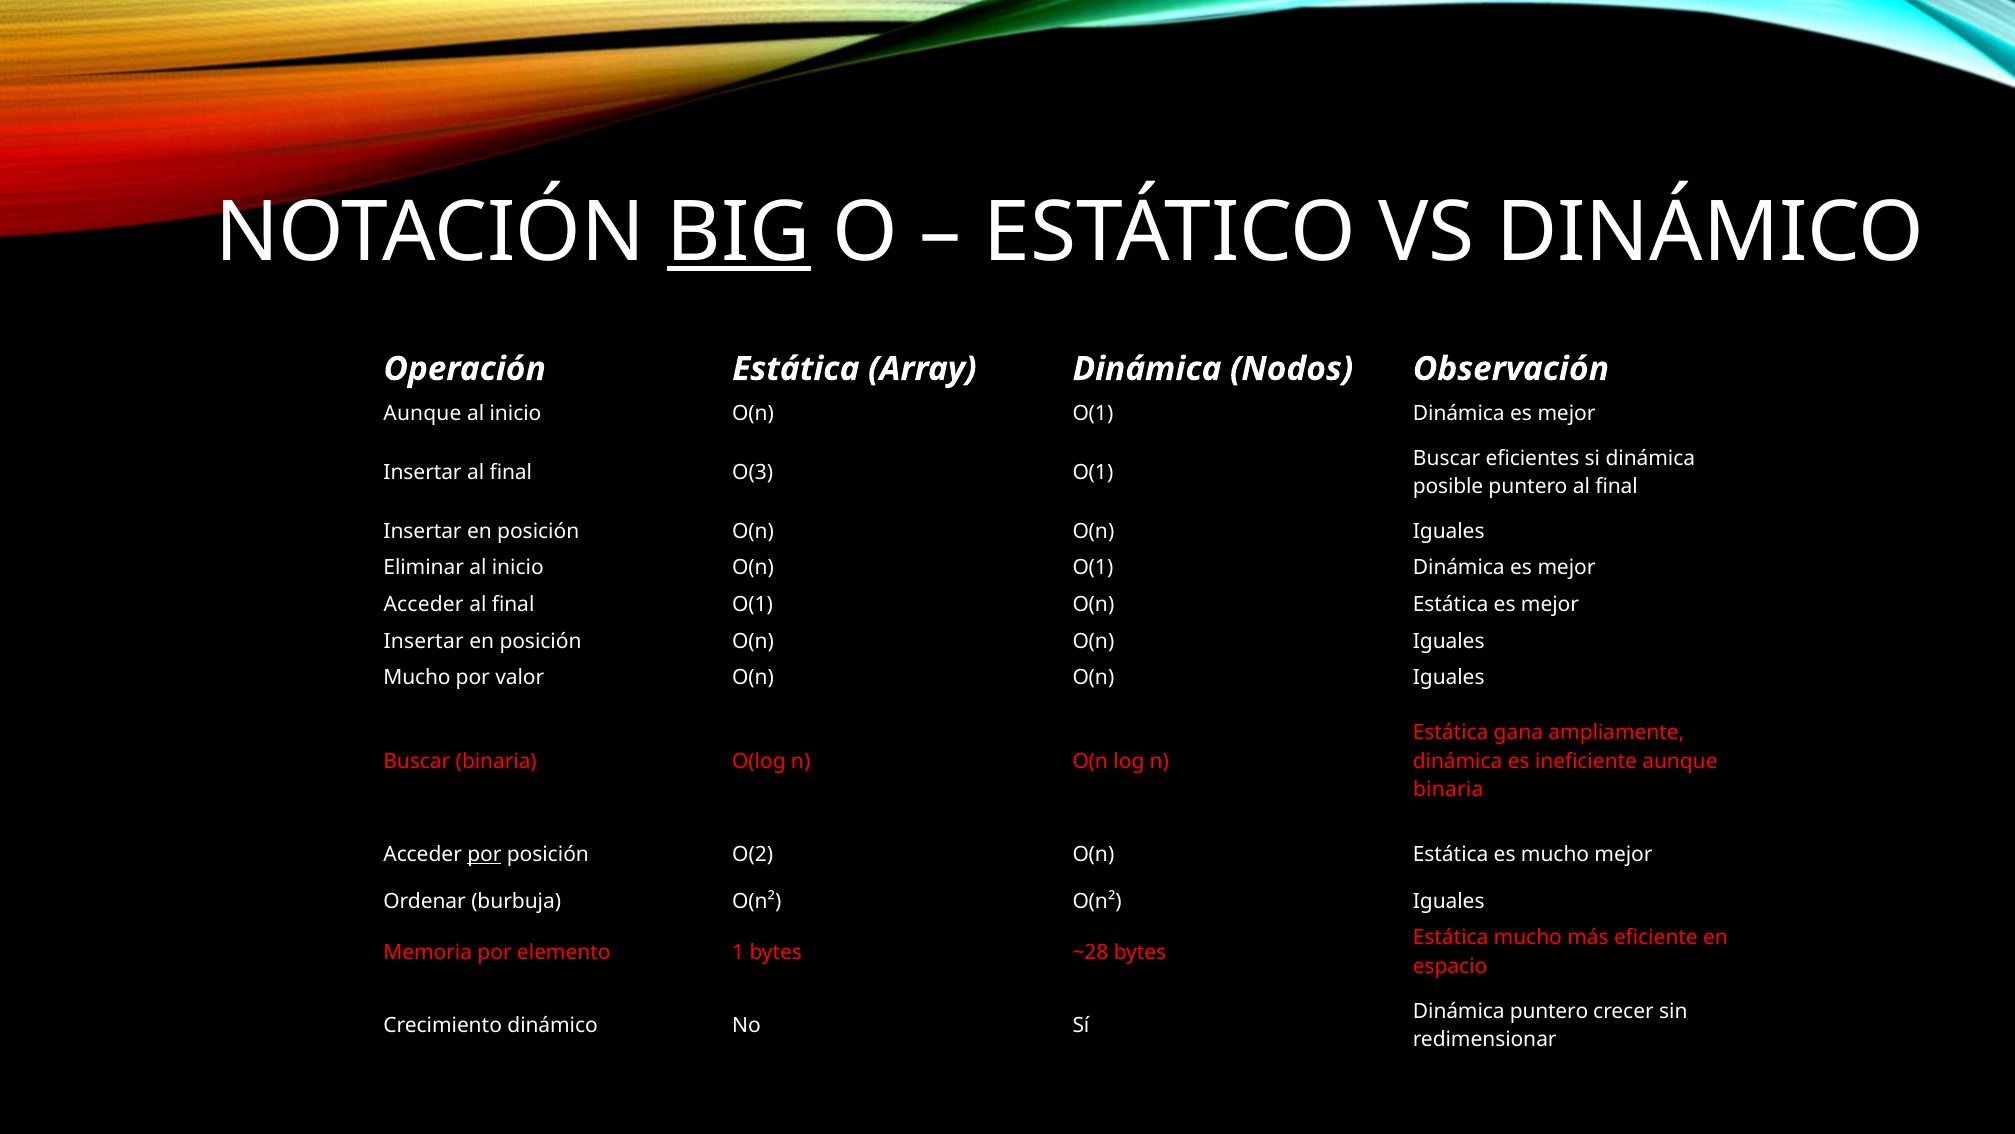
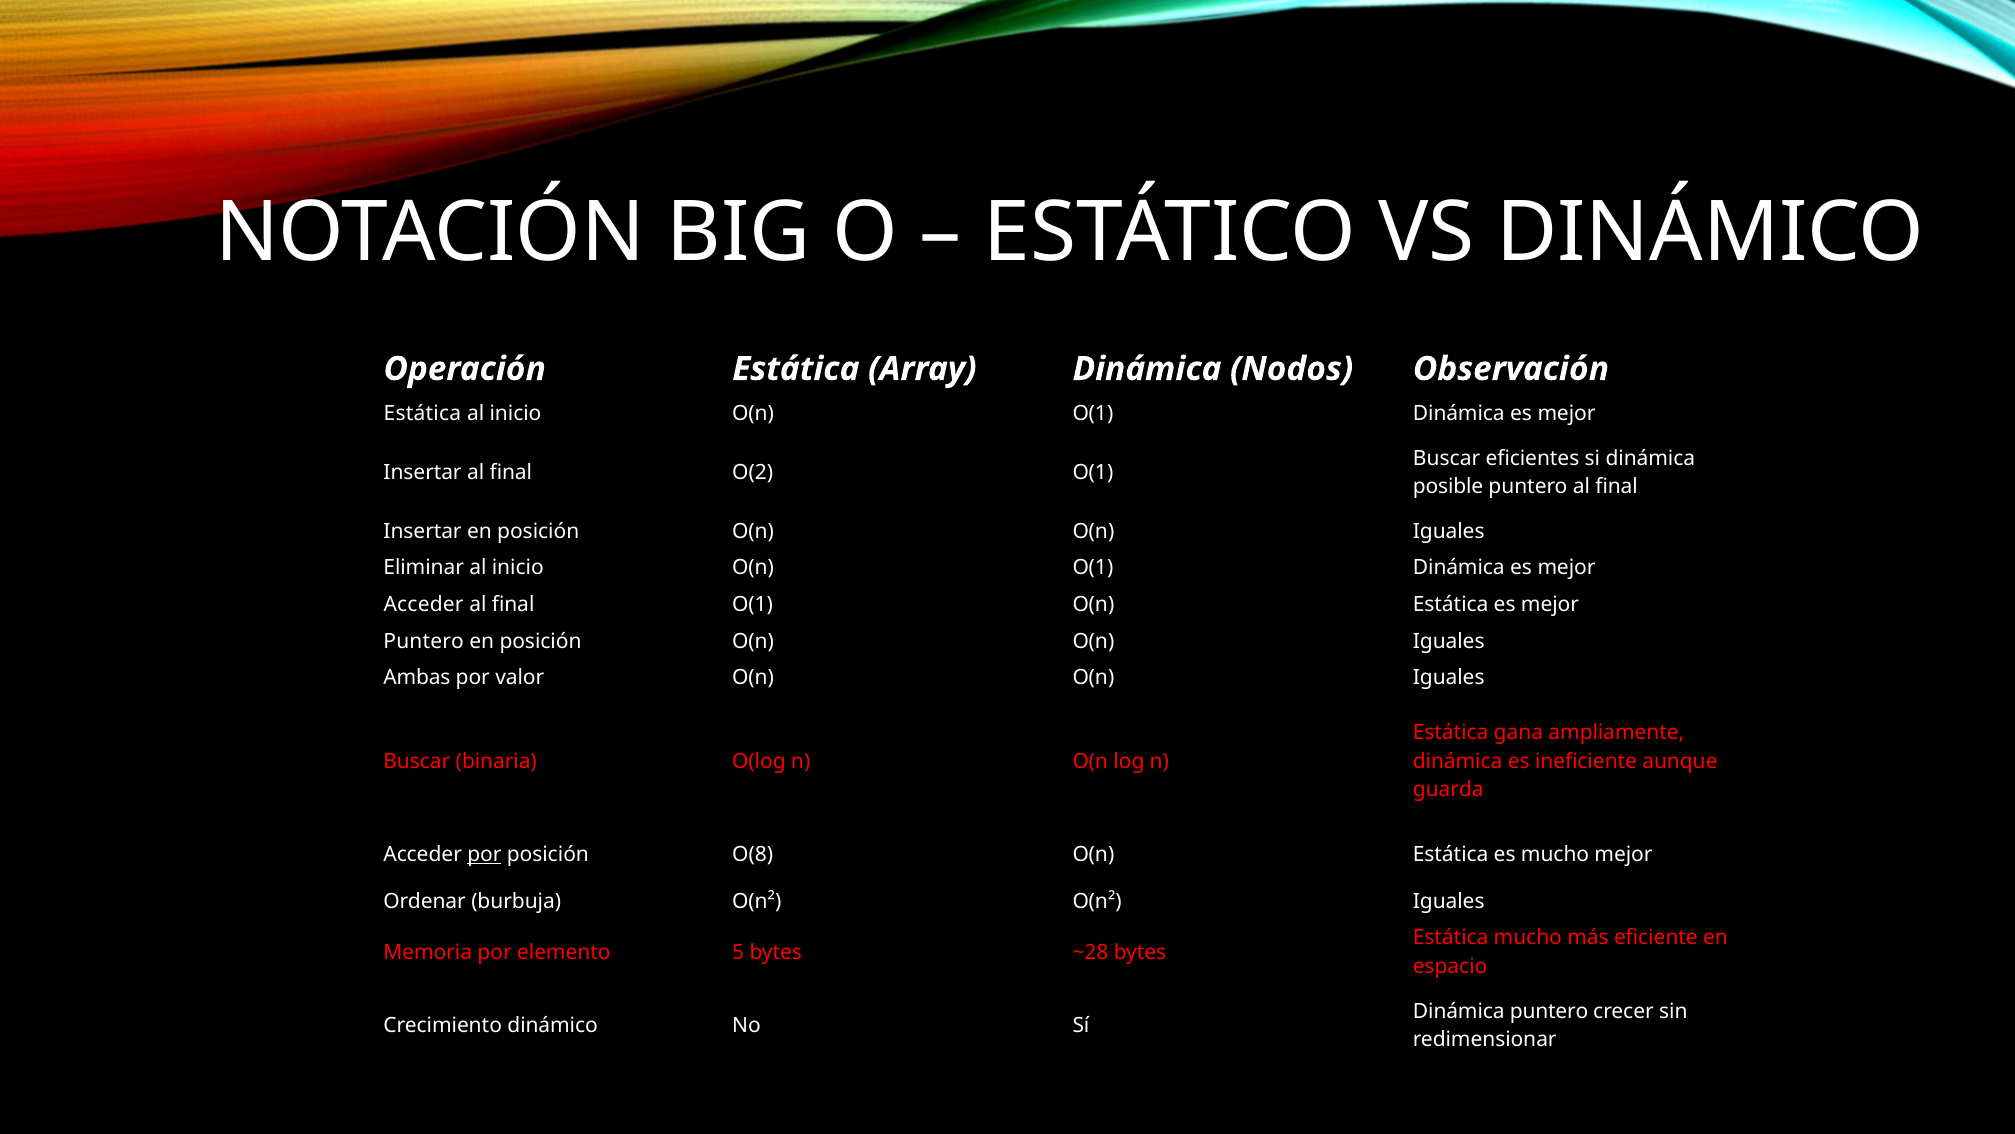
BIG underline: present -> none (739, 233)
Aunque: Aunque -> Estática (422, 413)
O(3: O(3 -> O(2 (753, 472)
Insertar: Insertar -> Puntero (424, 641)
Mucho: Mucho -> Ambas (417, 678)
binaria: binaria -> guarda (1448, 789)
O(2: O(2 -> O(8 (753, 854)
1: 1 -> 5 (738, 952)
